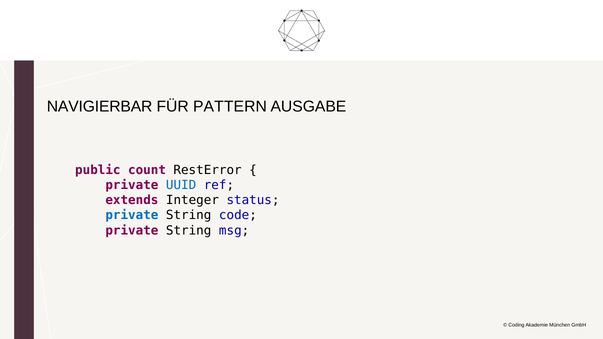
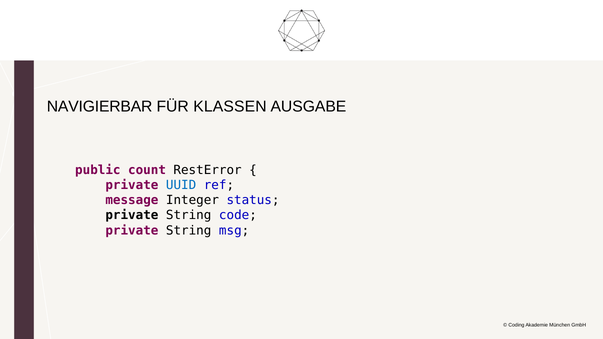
PATTERN: PATTERN -> KLASSEN (230, 107)
extends: extends -> message (132, 200)
private colour: blue -> black (132, 215)
